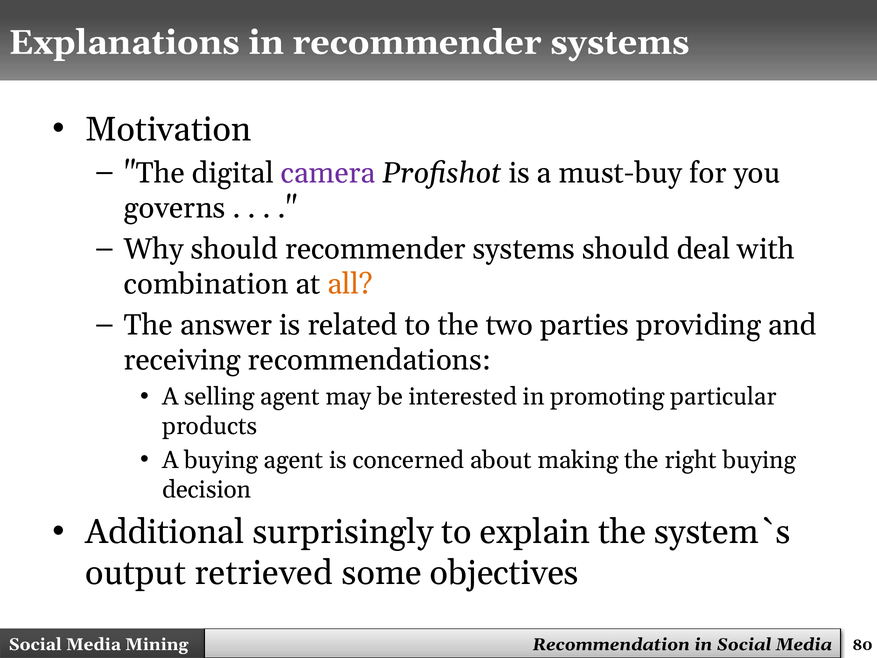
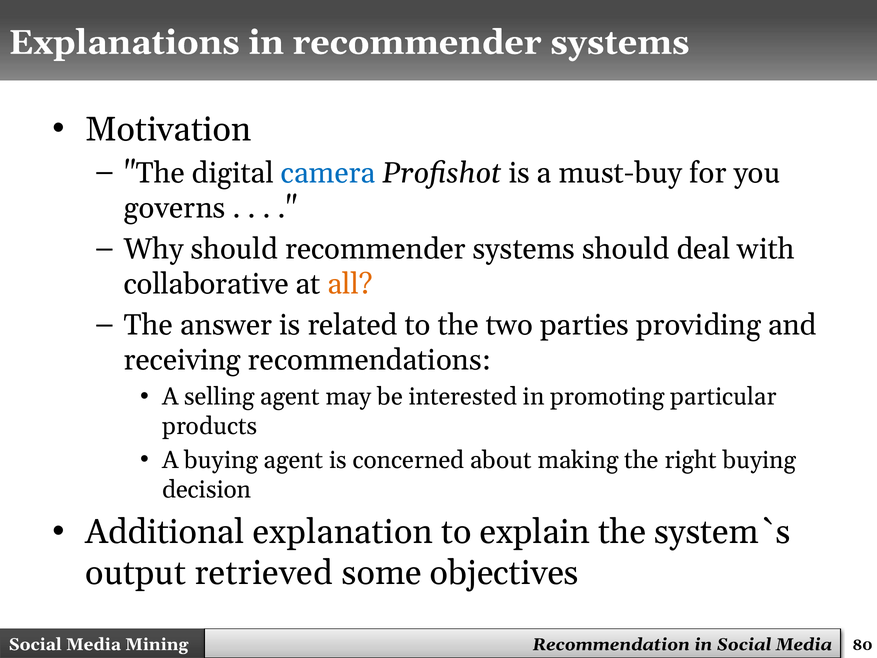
camera colour: purple -> blue (328, 173)
combination: combination -> collaborative (206, 284)
surprisingly: surprisingly -> explanation (343, 532)
